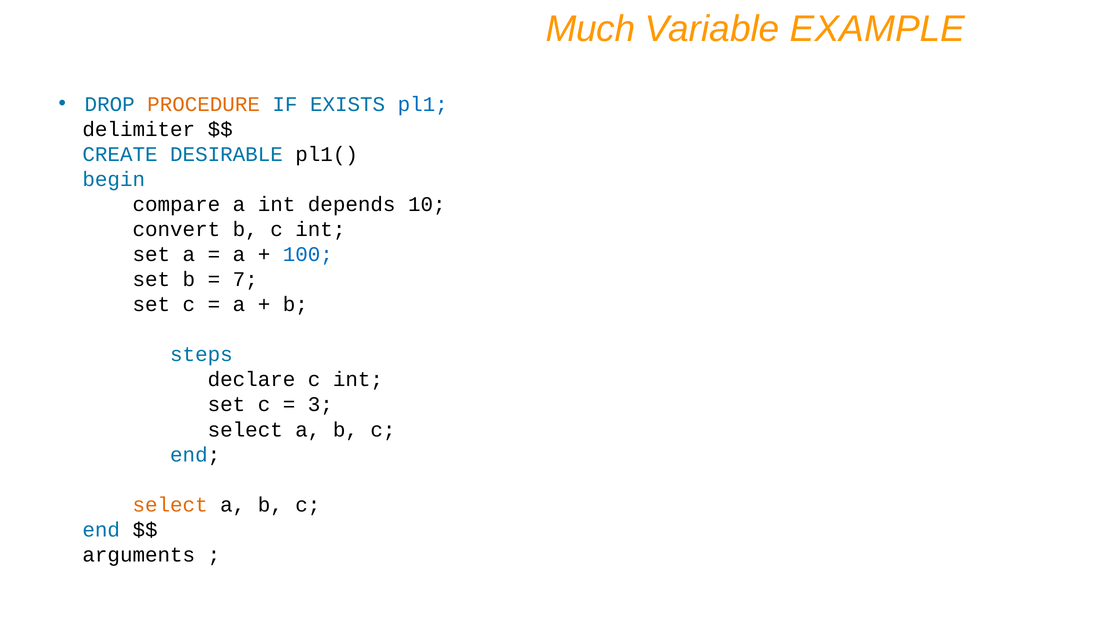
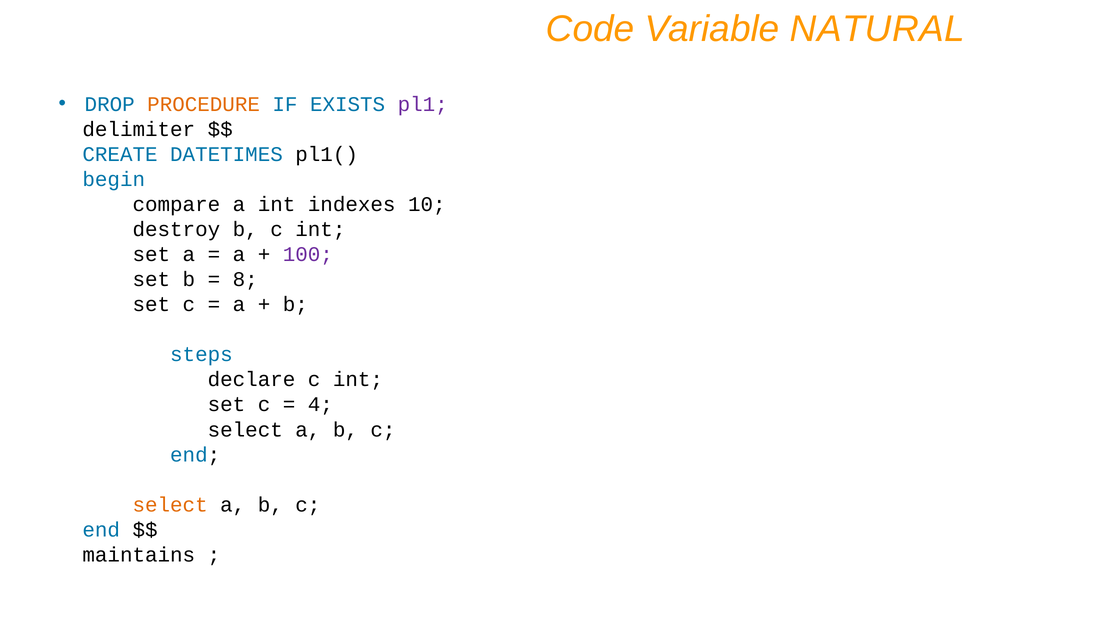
Much: Much -> Code (590, 29)
EXAMPLE: EXAMPLE -> NATURAL (877, 29)
pl1 colour: blue -> purple (423, 104)
DESIRABLE: DESIRABLE -> DATETIMES (226, 154)
depends: depends -> indexes (352, 204)
convert: convert -> destroy (176, 229)
100 colour: blue -> purple (308, 254)
7: 7 -> 8 (245, 279)
3: 3 -> 4 (320, 405)
arguments: arguments -> maintains (139, 555)
